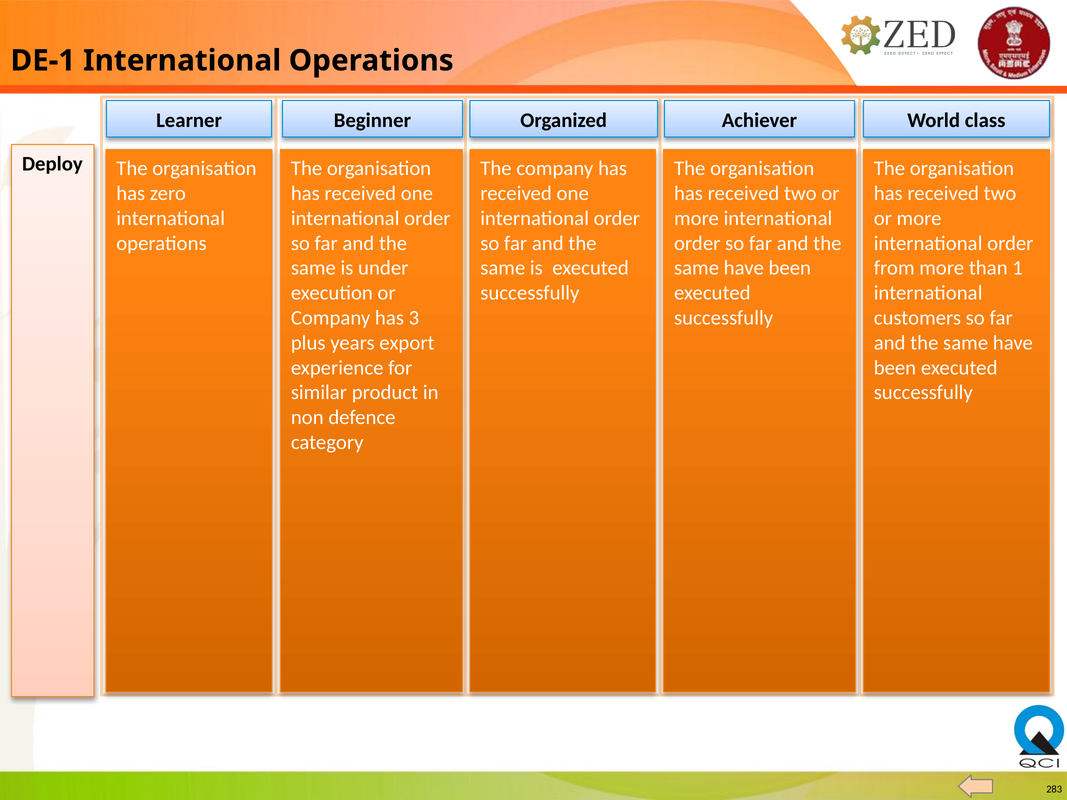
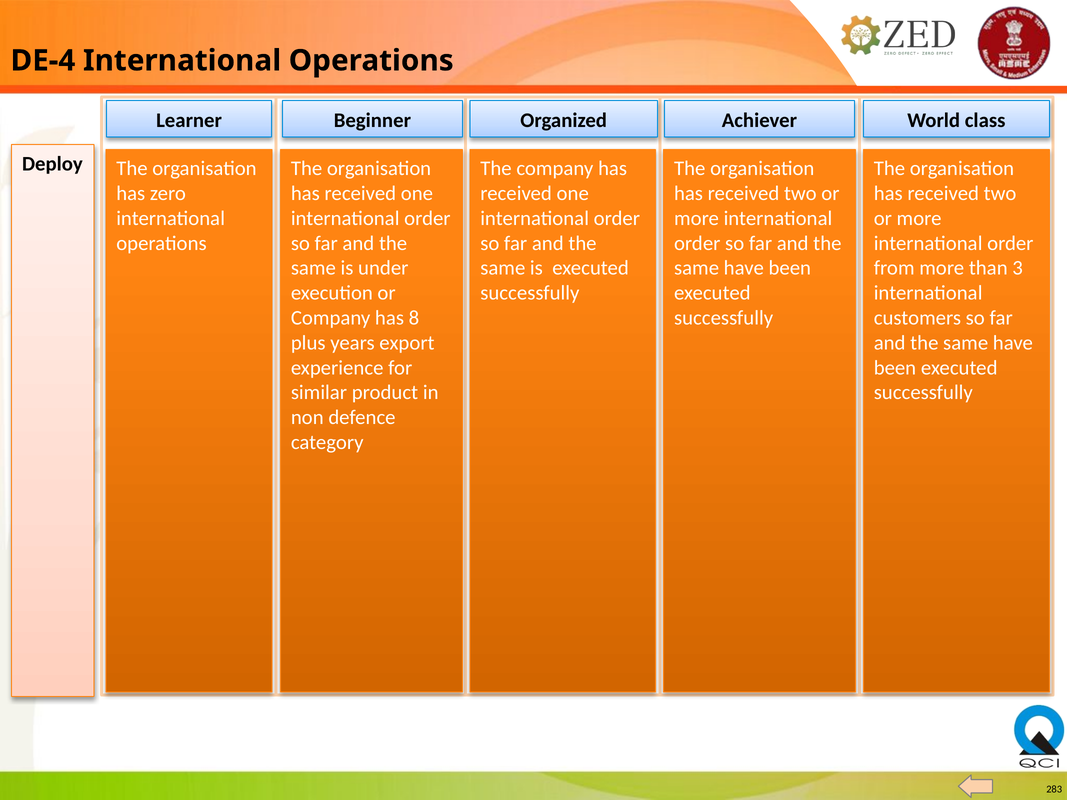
DE-1: DE-1 -> DE-4 (43, 61)
1: 1 -> 3 (1018, 268)
3: 3 -> 8 (414, 318)
